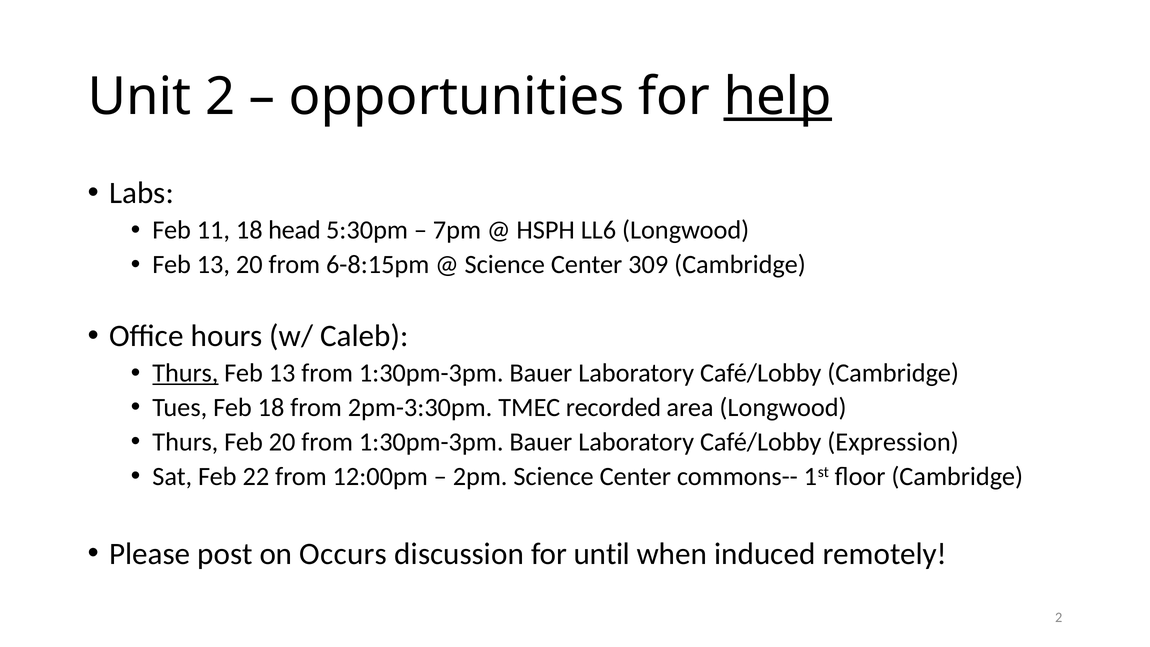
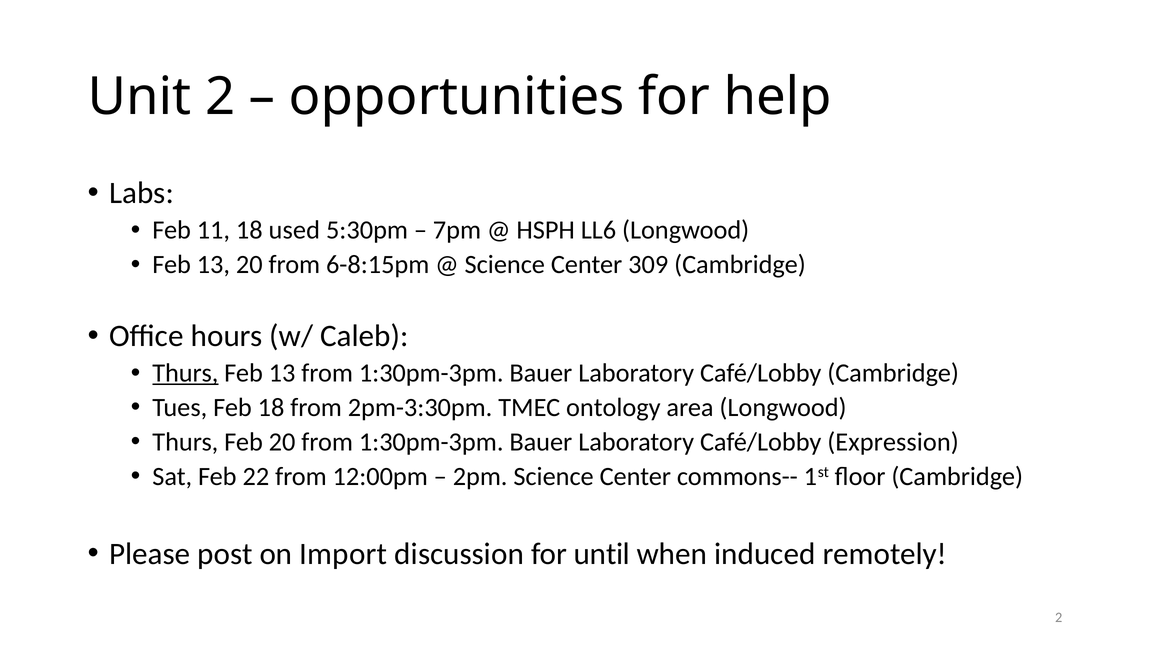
help underline: present -> none (778, 97)
head: head -> used (294, 230)
recorded: recorded -> ontology (613, 407)
Occurs: Occurs -> Import (343, 554)
